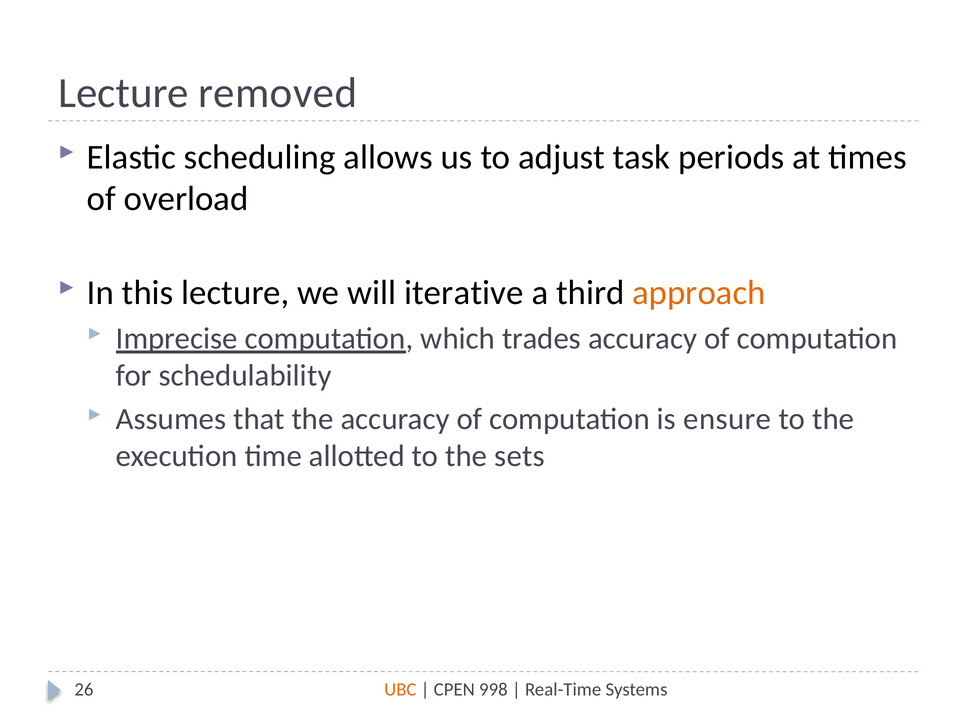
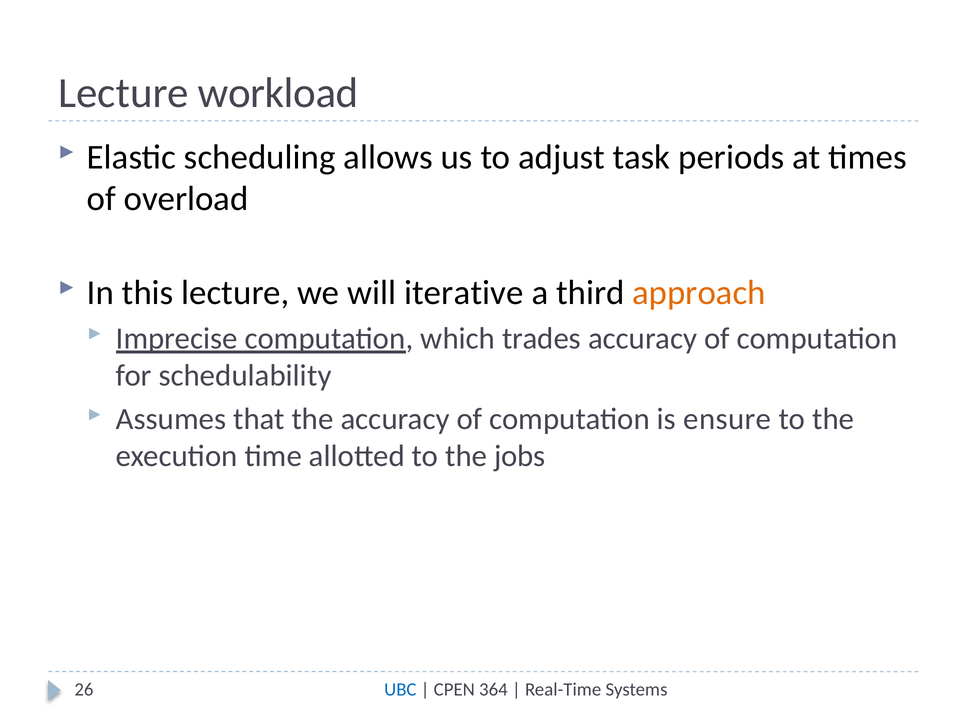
removed: removed -> workload (278, 93)
sets: sets -> jobs (520, 456)
UBC colour: orange -> blue (400, 690)
998: 998 -> 364 (493, 690)
